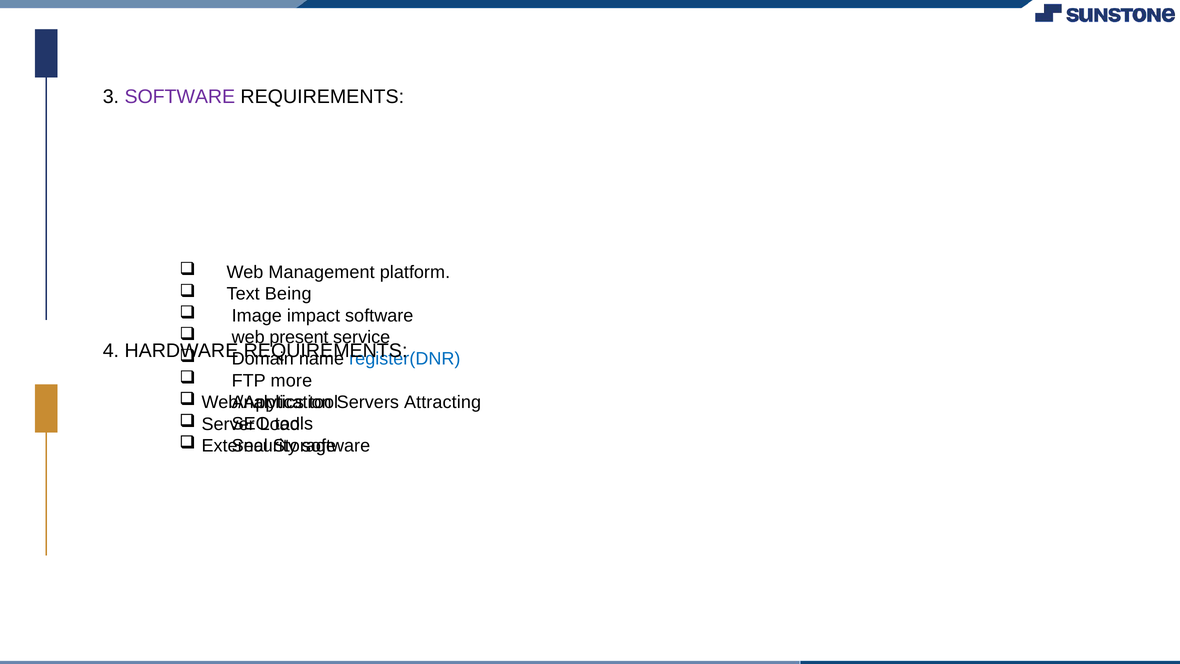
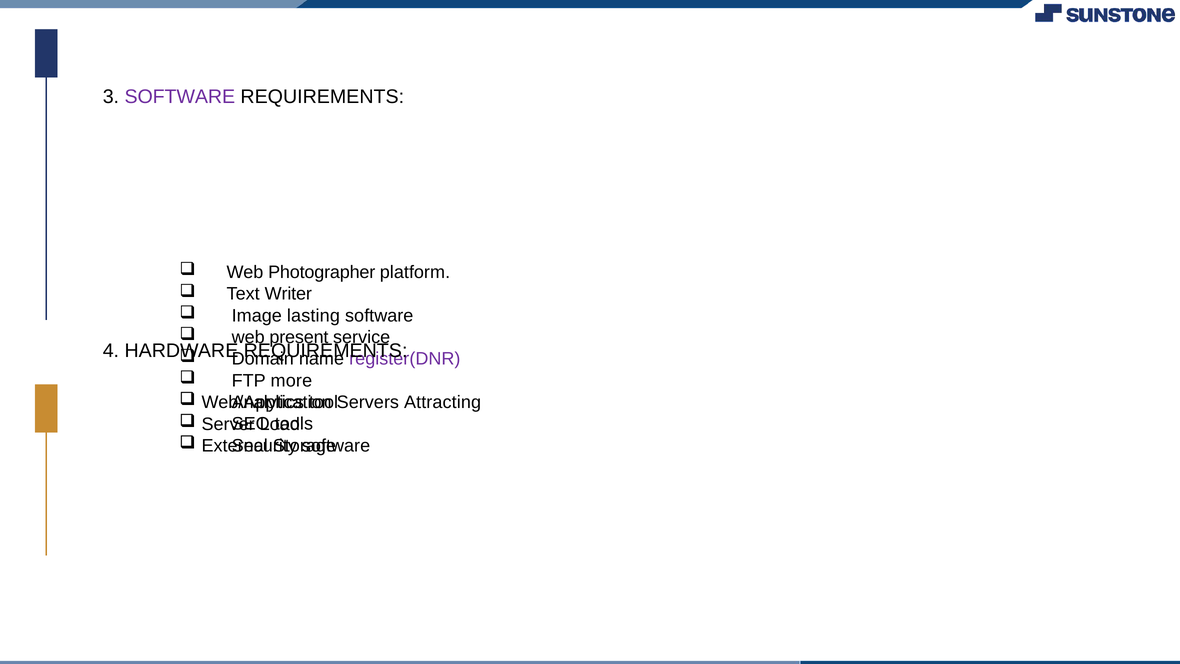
Management: Management -> Photographer (322, 272)
Being: Being -> Writer (288, 294)
impact: impact -> lasting (313, 316)
register(DNR colour: blue -> purple (405, 359)
